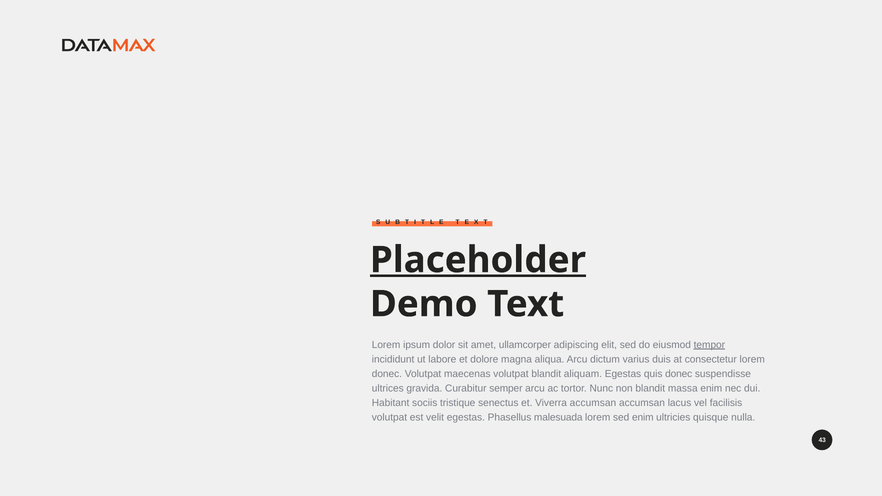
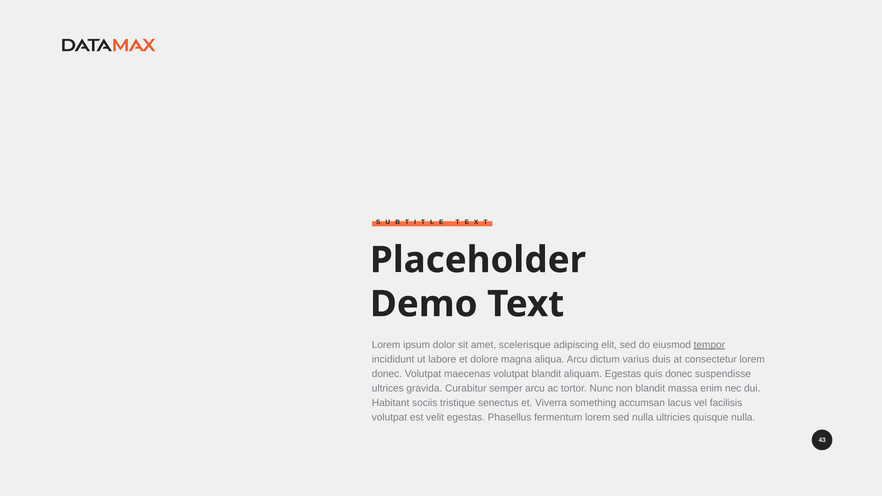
Placeholder underline: present -> none (478, 260)
ullamcorper: ullamcorper -> scelerisque (525, 345)
Viverra accumsan: accumsan -> something (593, 403)
malesuada: malesuada -> fermentum (558, 417)
sed enim: enim -> nulla (643, 417)
